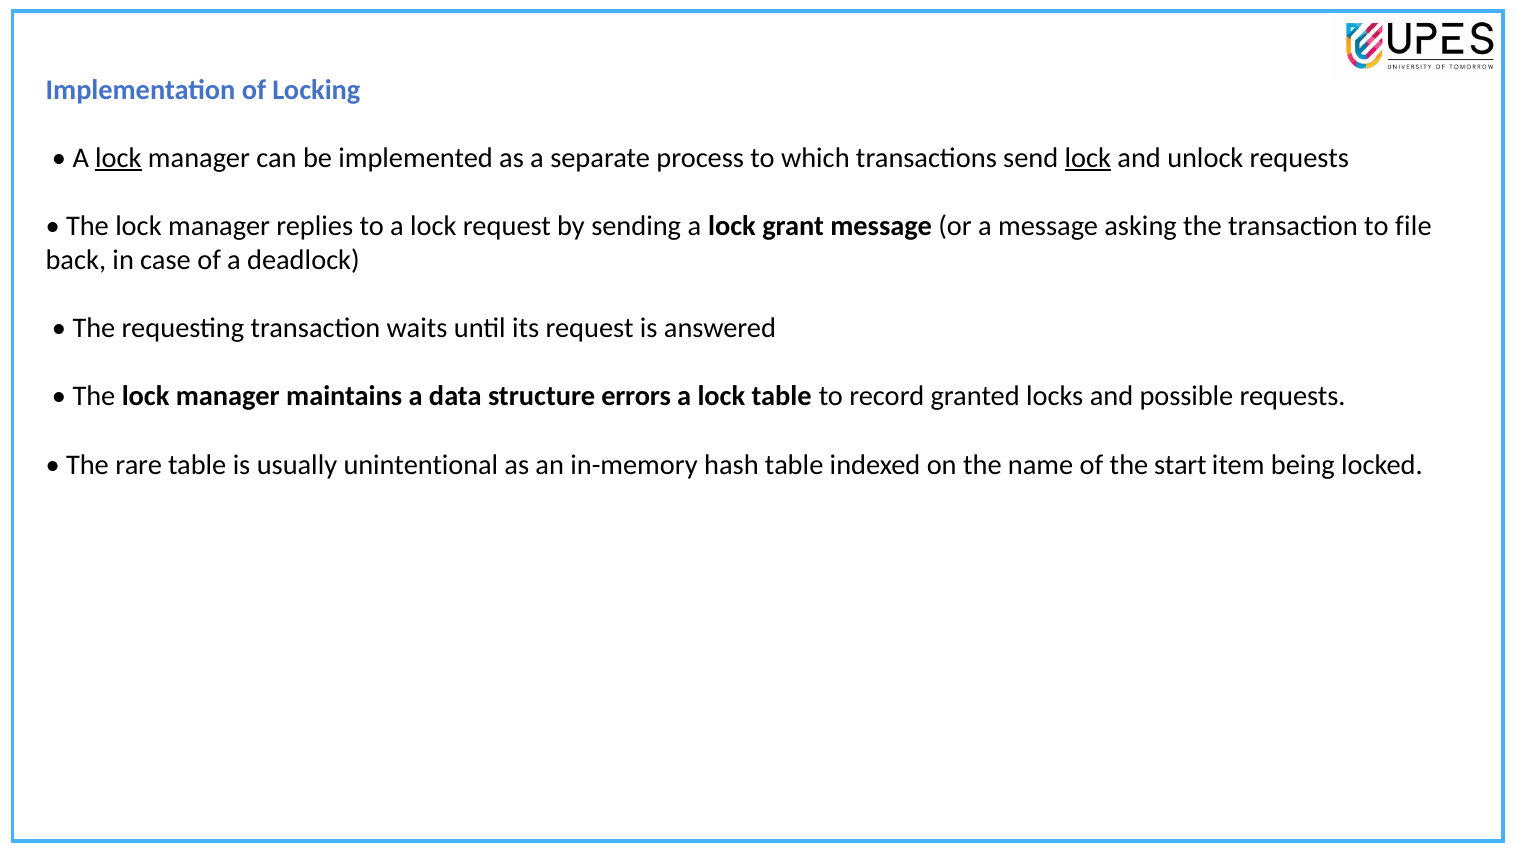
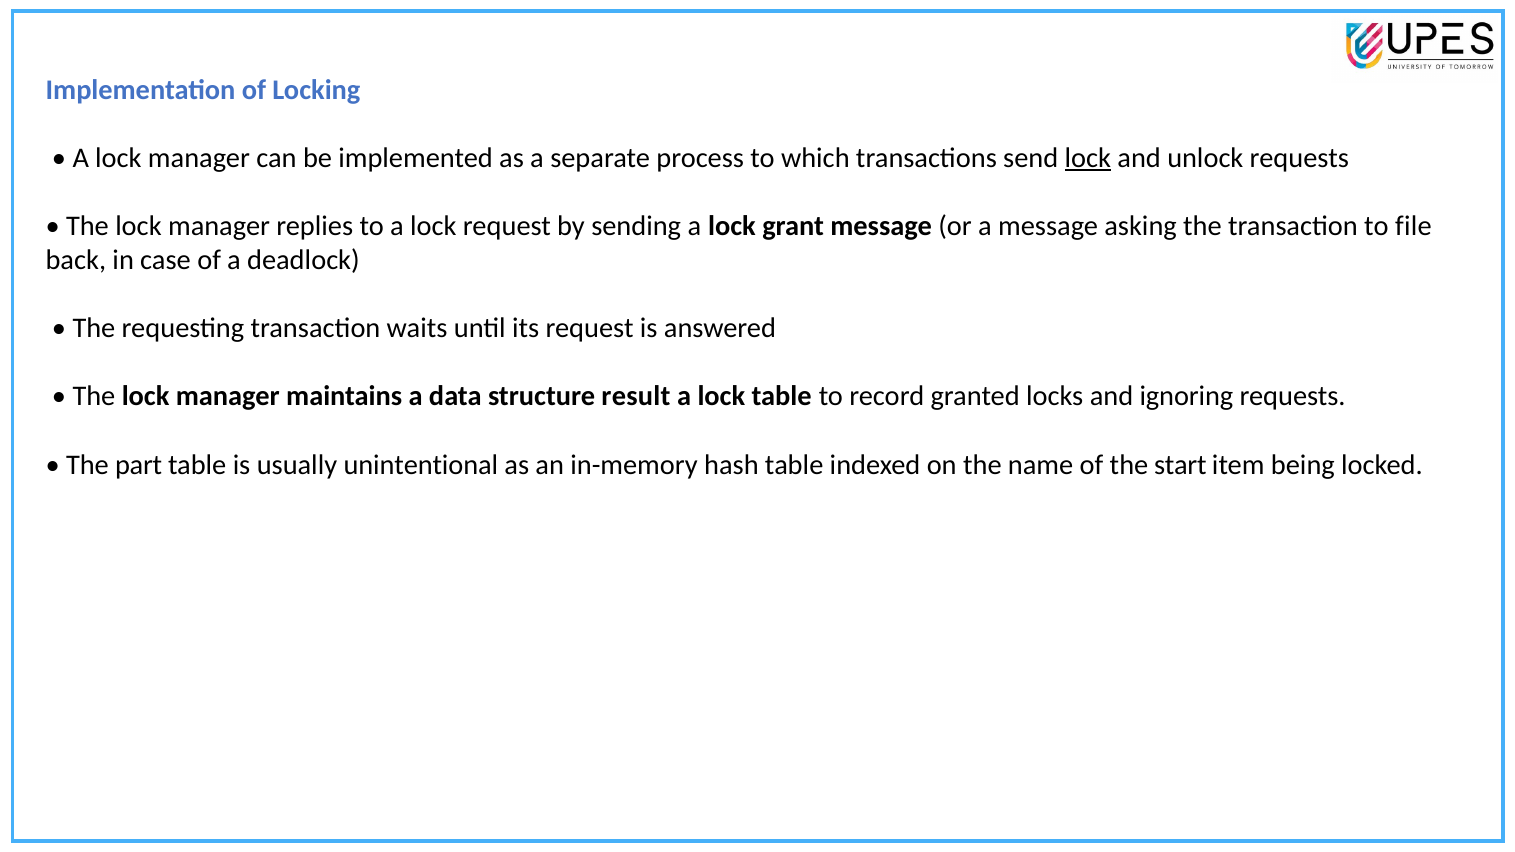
lock underline: present -> none (118, 158)
errors: errors -> result (636, 397)
possible: possible -> ignoring (1186, 397)
rare: rare -> part (139, 465)
